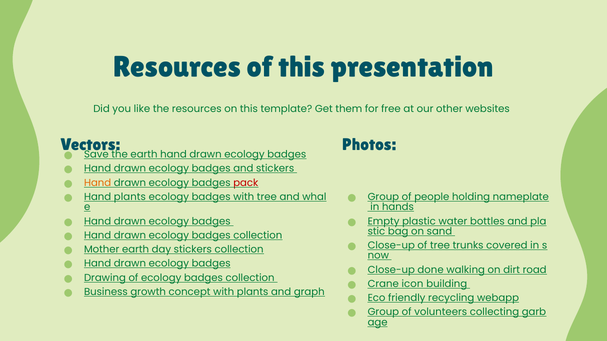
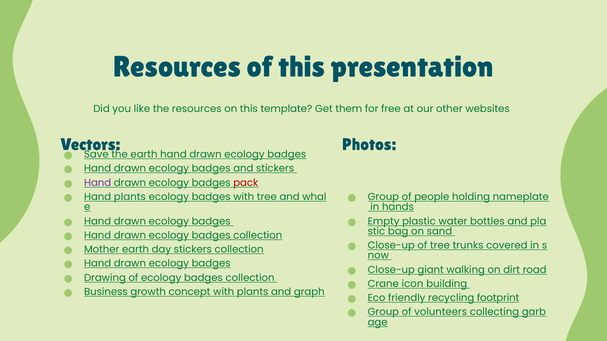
Hand colour: orange -> purple (98, 183)
done: done -> giant (431, 270)
webapp: webapp -> footprint (498, 298)
